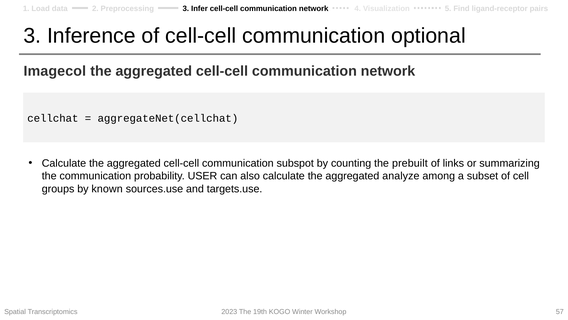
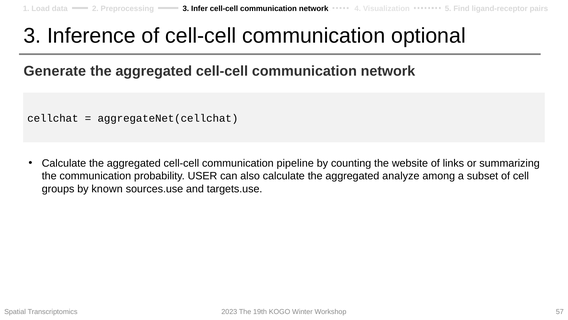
Imagecol: Imagecol -> Generate (55, 71)
subspot: subspot -> pipeline (295, 163)
prebuilt: prebuilt -> website (410, 163)
